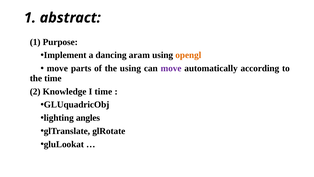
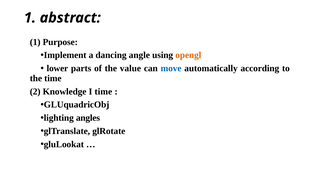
aram: aram -> angle (139, 55)
move: move -> lower (57, 68)
the using: using -> value (130, 68)
move colour: purple -> blue (171, 68)
